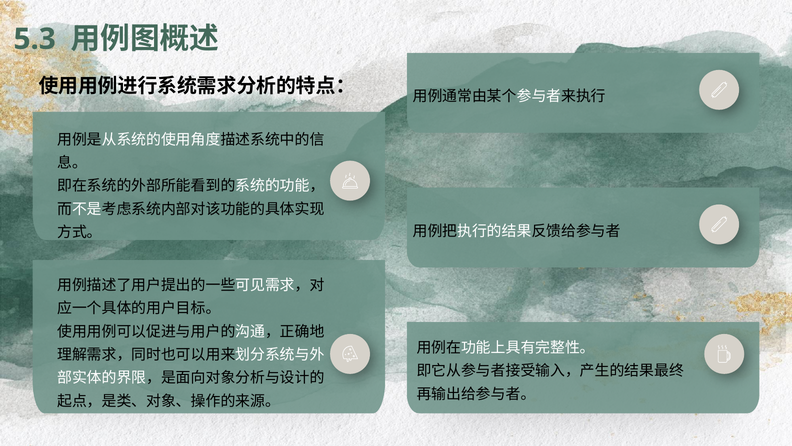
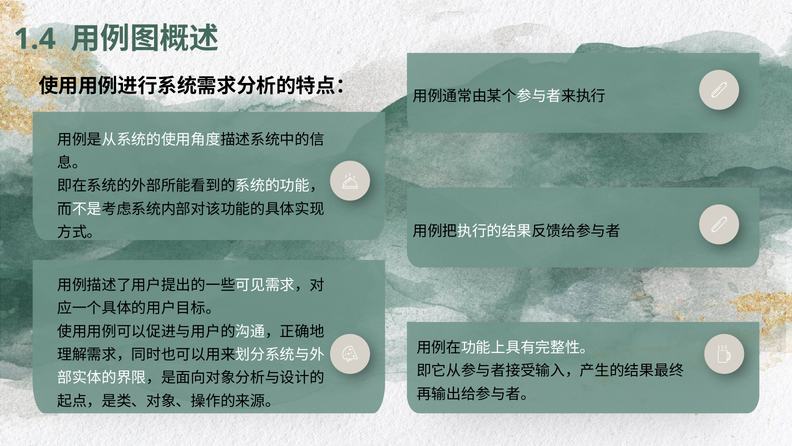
5.3: 5.3 -> 1.4 (35, 39)
